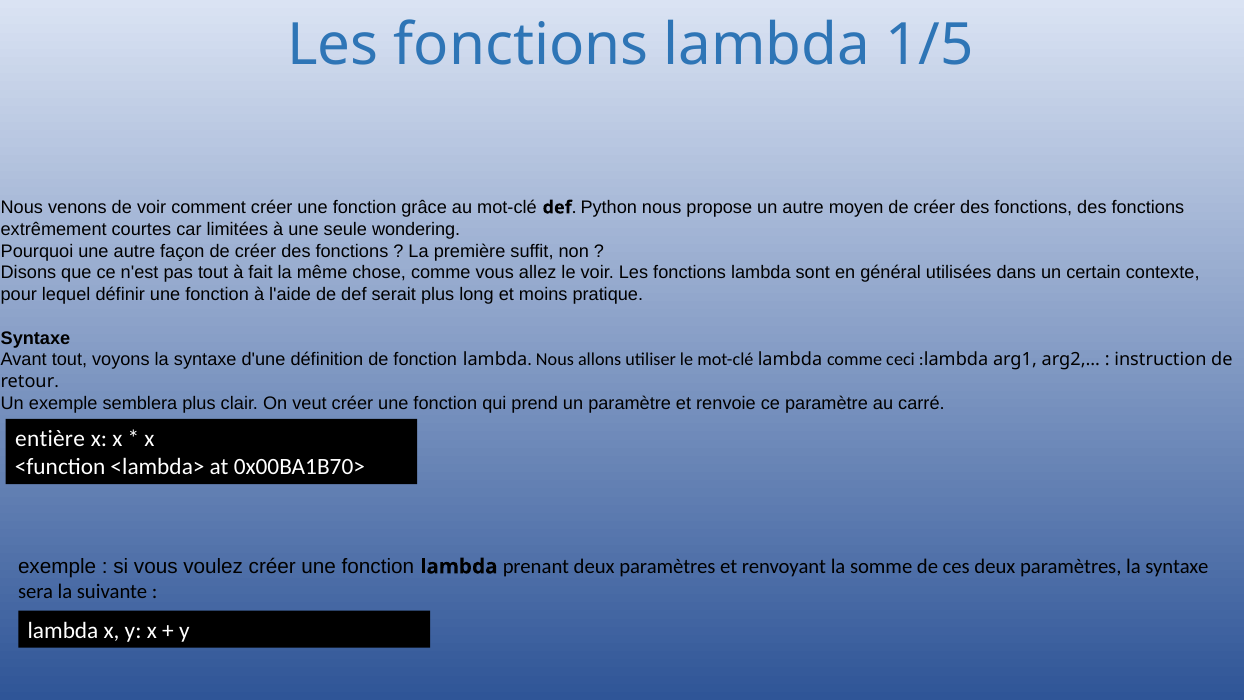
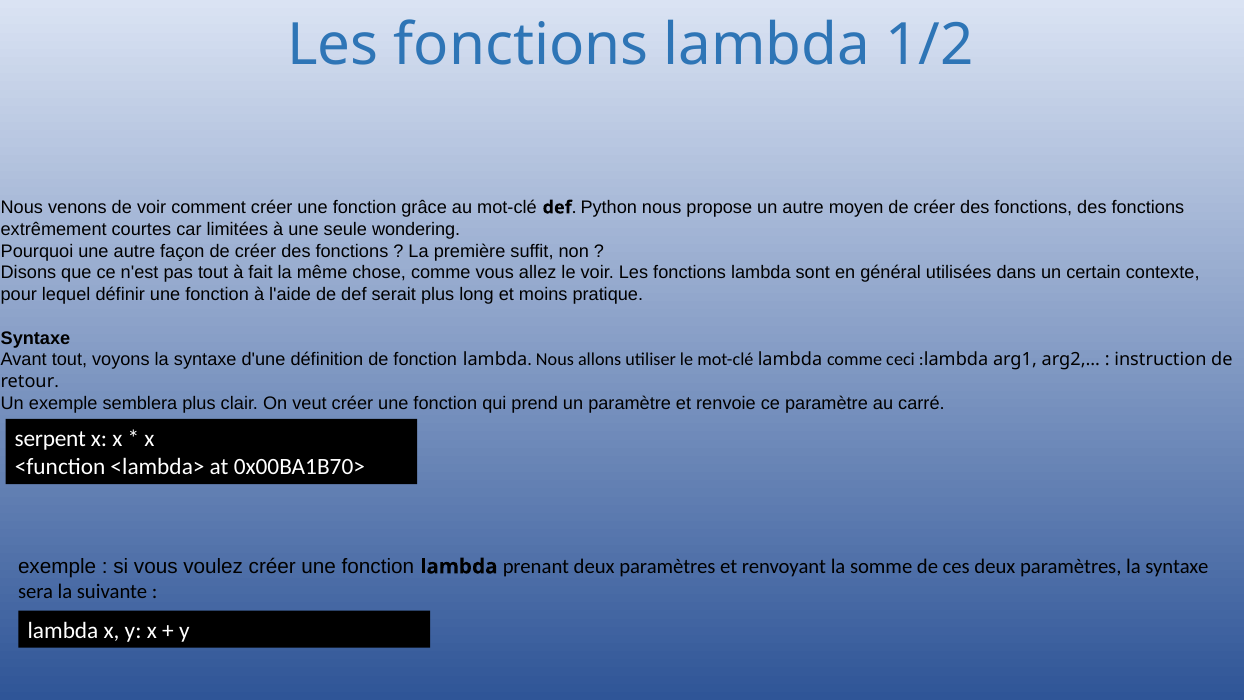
1/5: 1/5 -> 1/2 (930, 46)
entière: entière -> serpent (50, 439)
